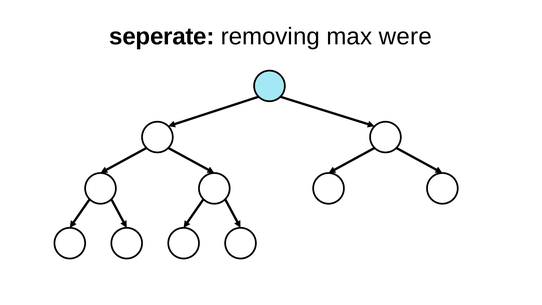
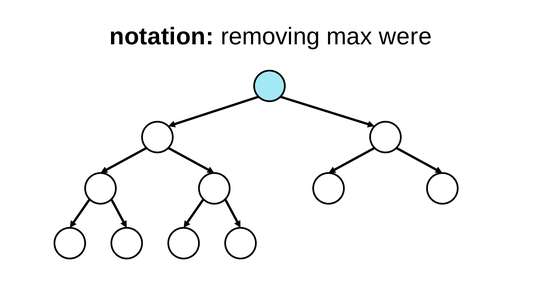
seperate: seperate -> notation (162, 37)
